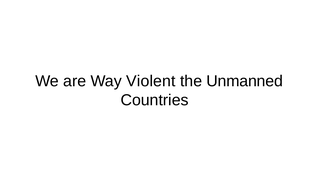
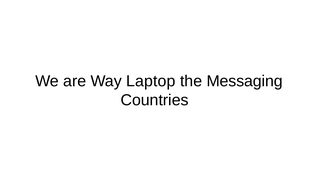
Violent: Violent -> Laptop (151, 81)
Unmanned: Unmanned -> Messaging (245, 81)
